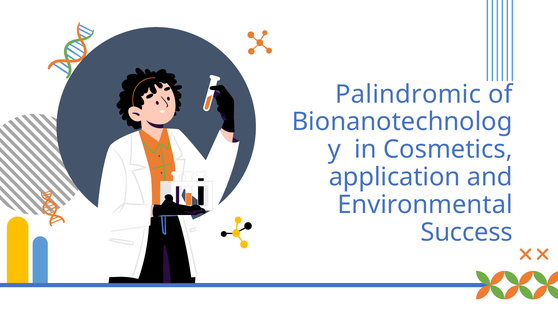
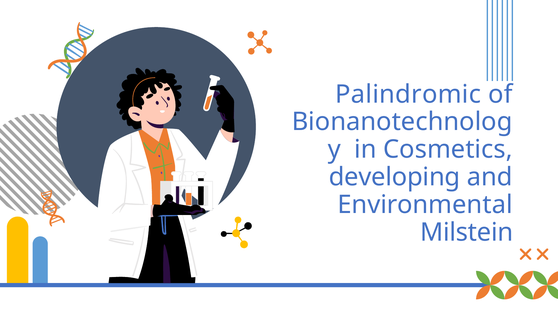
application: application -> developing (395, 177)
Success: Success -> Milstein (467, 232)
